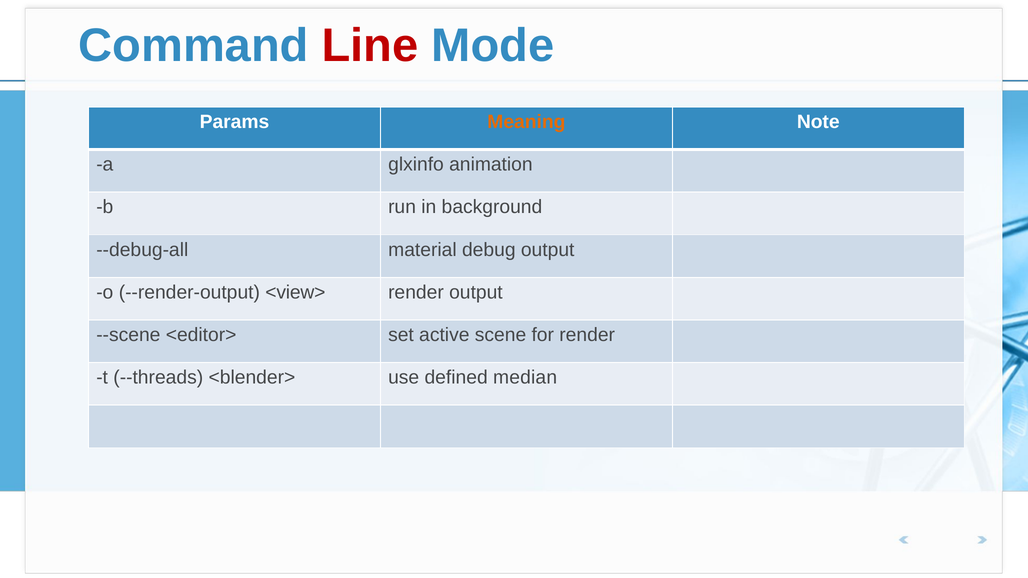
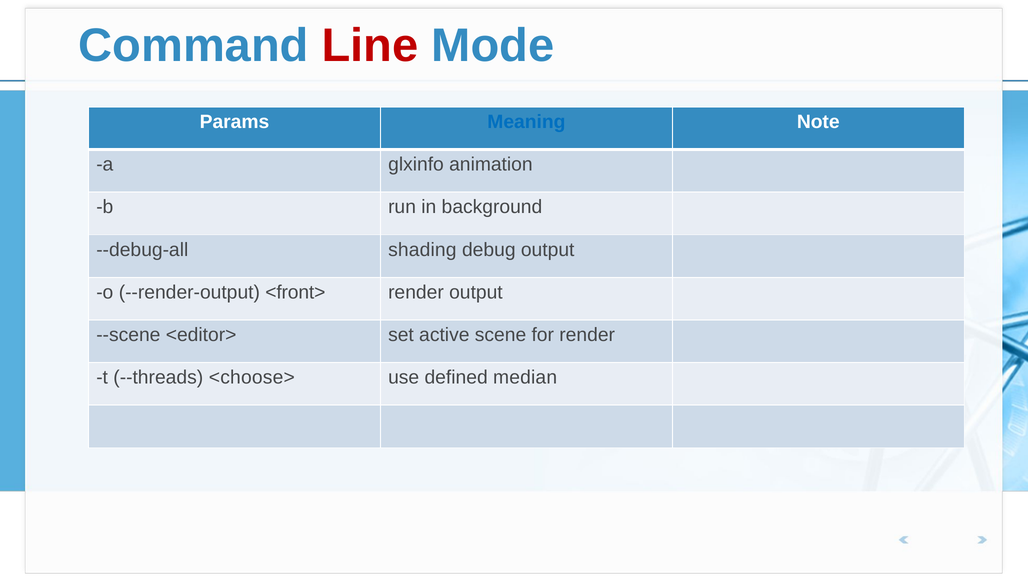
Meaning colour: orange -> blue (526, 122)
material: material -> shading (422, 250)
<view>: <view> -> <front> (295, 292)
<blender>: <blender> -> <choose> (252, 378)
